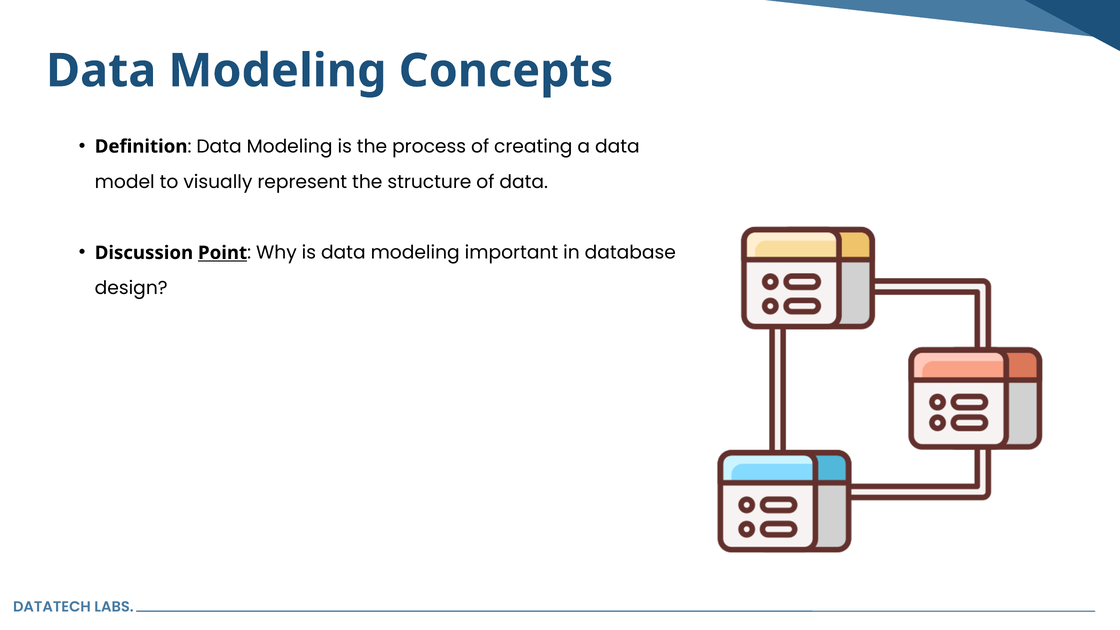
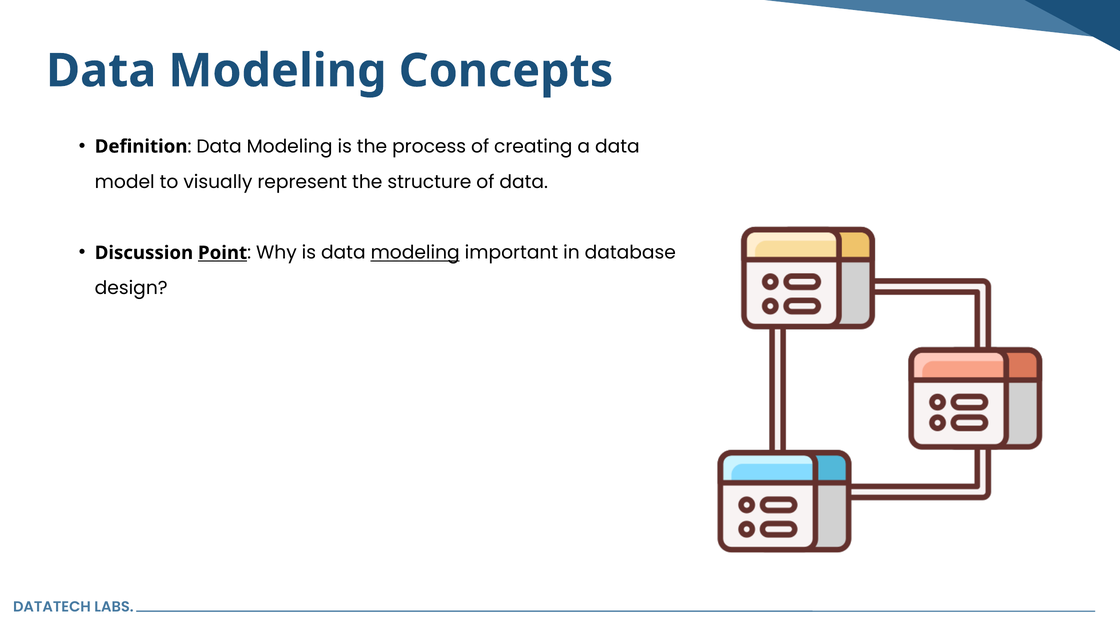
modeling underline: none -> present (415, 253)
